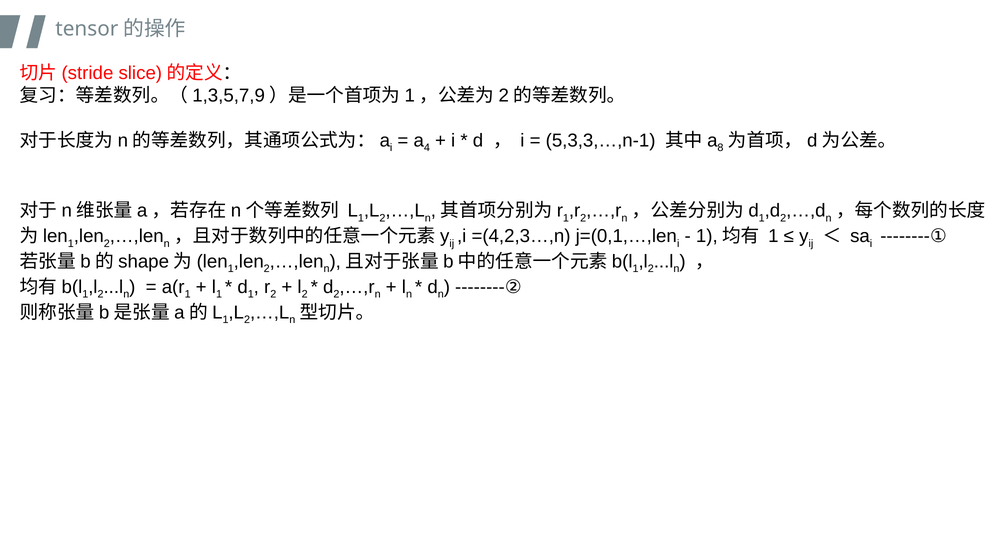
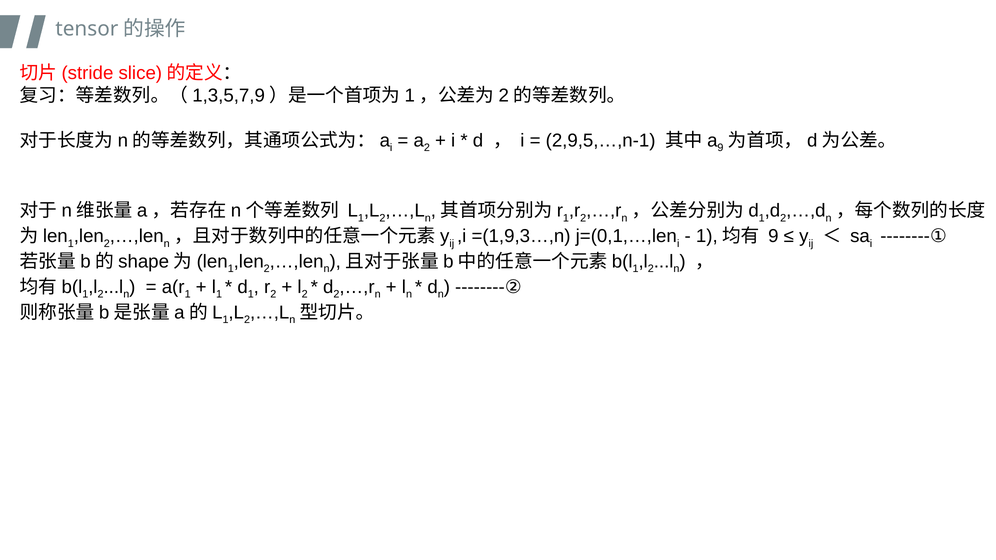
4: 4 -> 2 (427, 148)
5,3,3,…,n-1: 5,3,3,…,n-1 -> 2,9,5,…,n-1 (601, 141)
8: 8 -> 9 (720, 148)
=(4,2,3…,n: =(4,2,3…,n -> =(1,9,3…,n (521, 236)
1: 1 -> 9 (773, 236)
